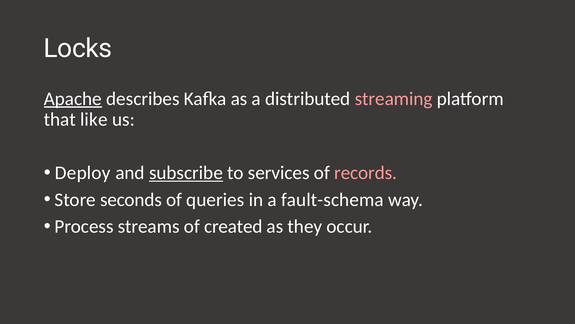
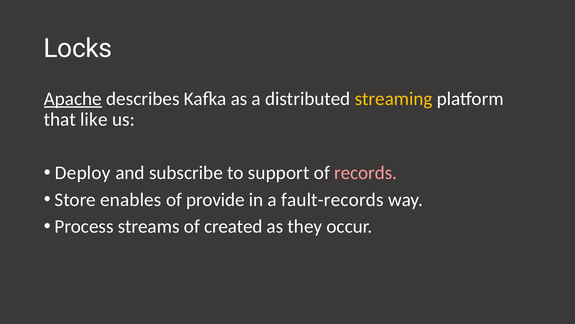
streaming colour: pink -> yellow (394, 98)
subscribe underline: present -> none (186, 173)
services: services -> support (279, 173)
seconds: seconds -> enables (131, 199)
queries: queries -> provide (215, 199)
fault-schema: fault-schema -> fault-records (332, 199)
